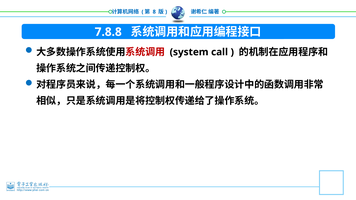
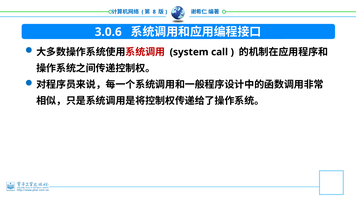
7.8.8: 7.8.8 -> 3.0.6 (108, 32)
